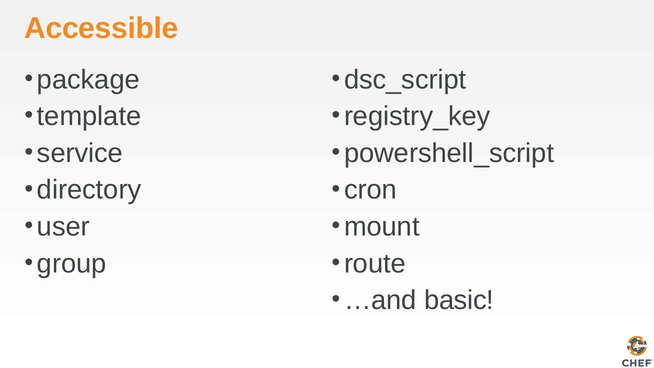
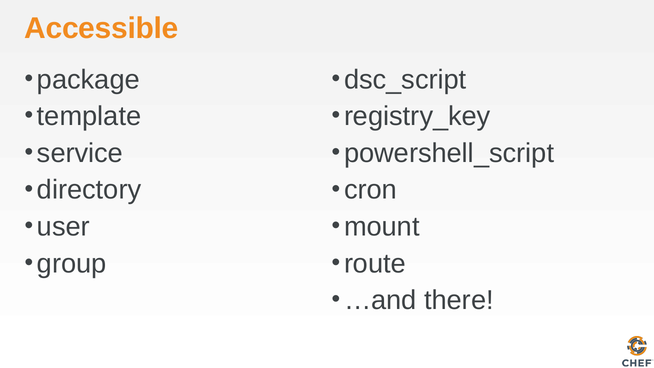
basic: basic -> there (459, 300)
